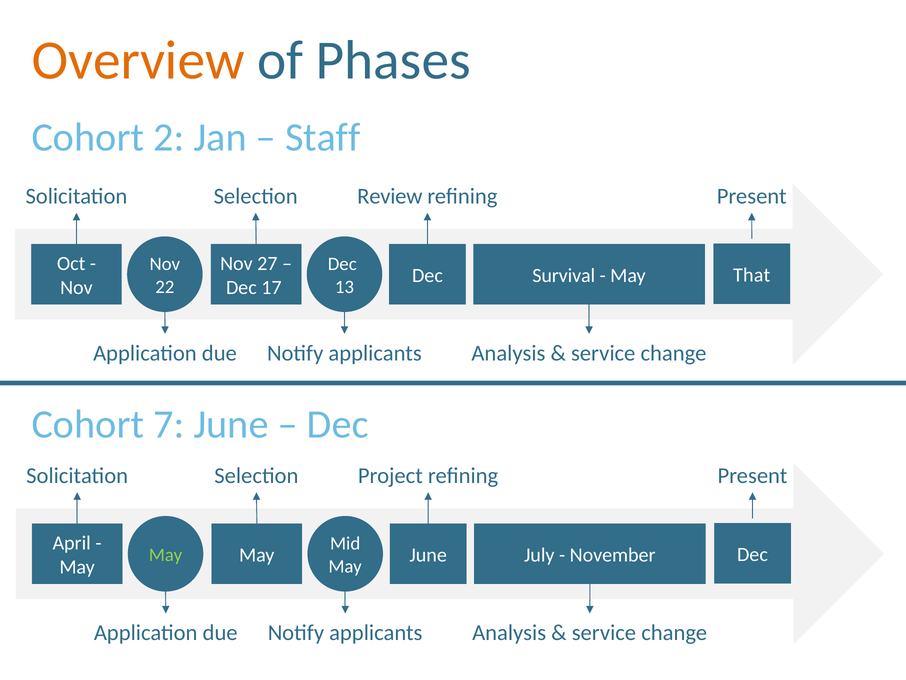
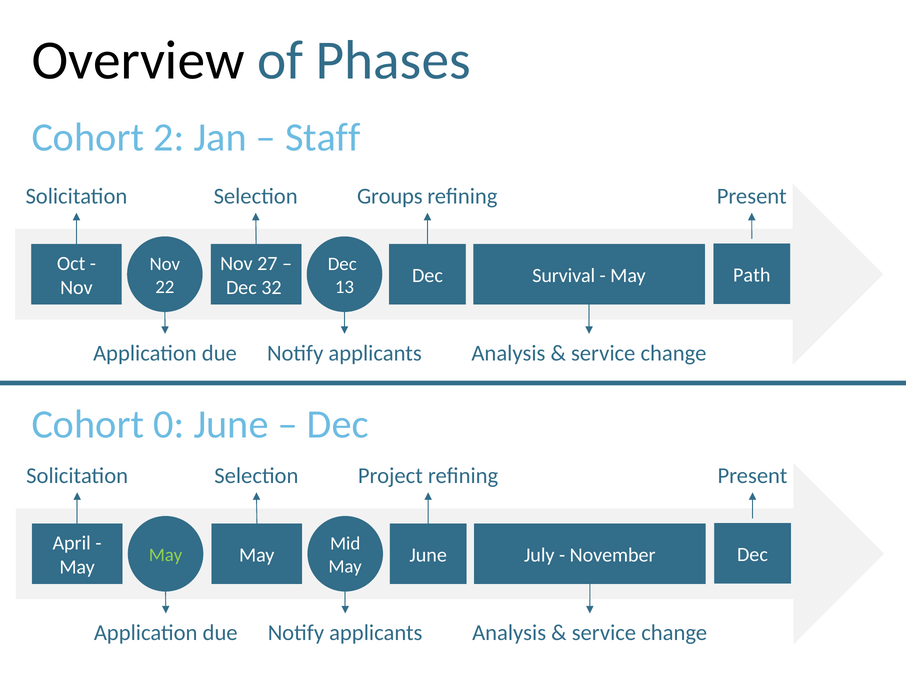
Overview colour: orange -> black (138, 60)
Review: Review -> Groups (390, 196)
That: That -> Path (752, 275)
17: 17 -> 32 (271, 287)
7: 7 -> 0 (169, 424)
